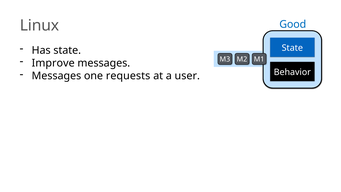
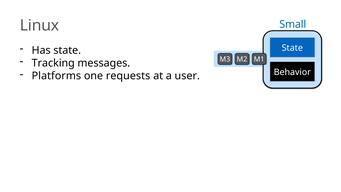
Good: Good -> Small (293, 24)
Improve: Improve -> Tracking (53, 63)
Messages: Messages -> Platforms (56, 76)
